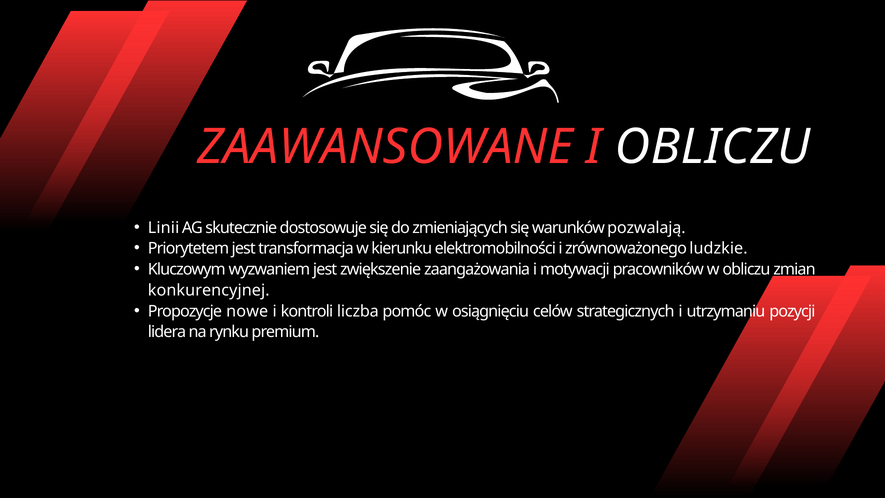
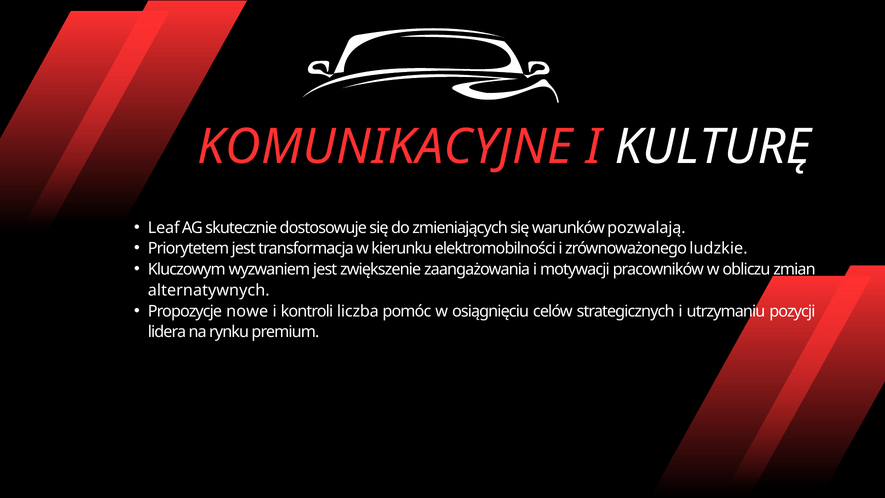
ZAAWANSOWANE: ZAAWANSOWANE -> KOMUNIKACYJNE (385, 147)
I OBLICZU: OBLICZU -> KULTURĘ (713, 147)
Linii: Linii -> Leaf (164, 228)
konkurencyjnej: konkurencyjnej -> alternatywnych (209, 290)
